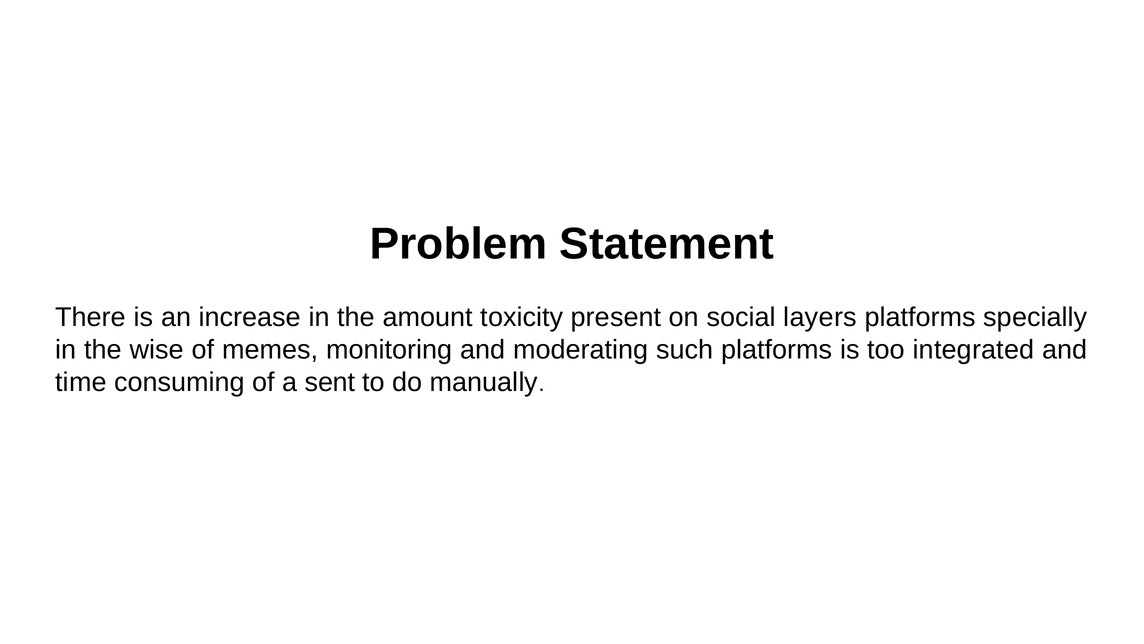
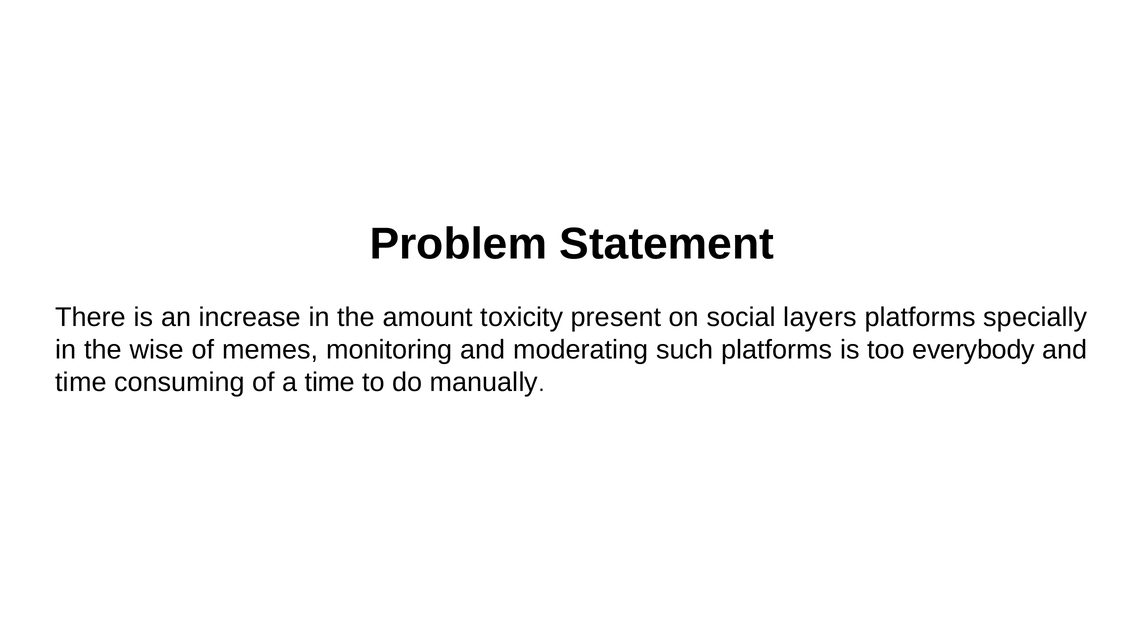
integrated: integrated -> everybody (974, 349)
a sent: sent -> time (330, 382)
